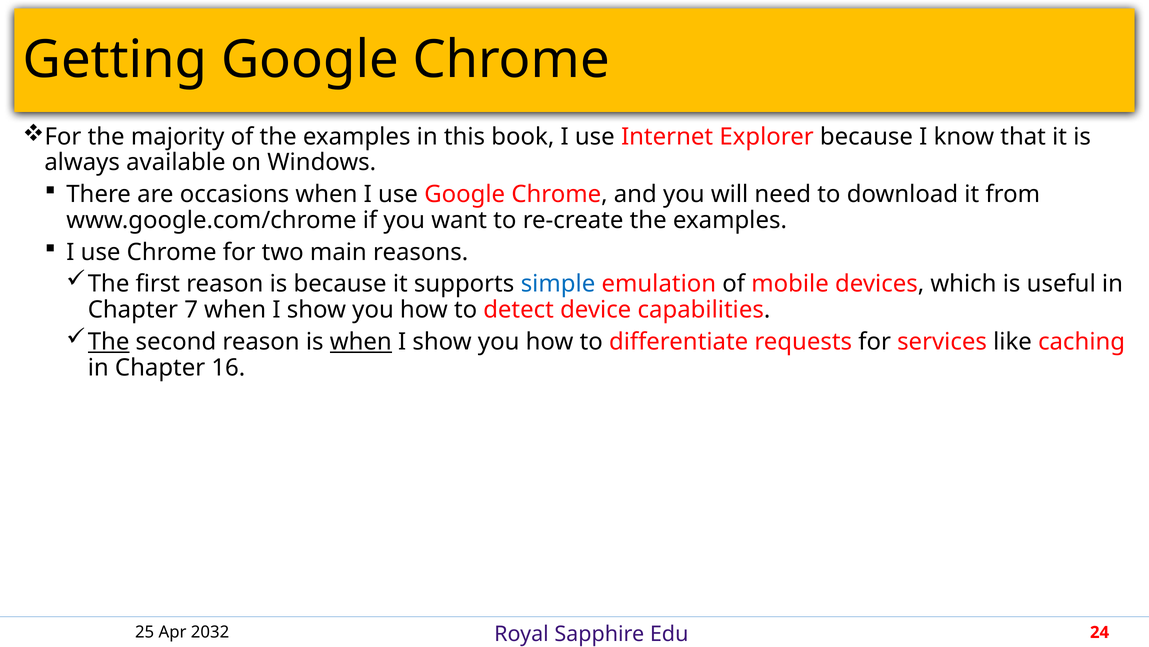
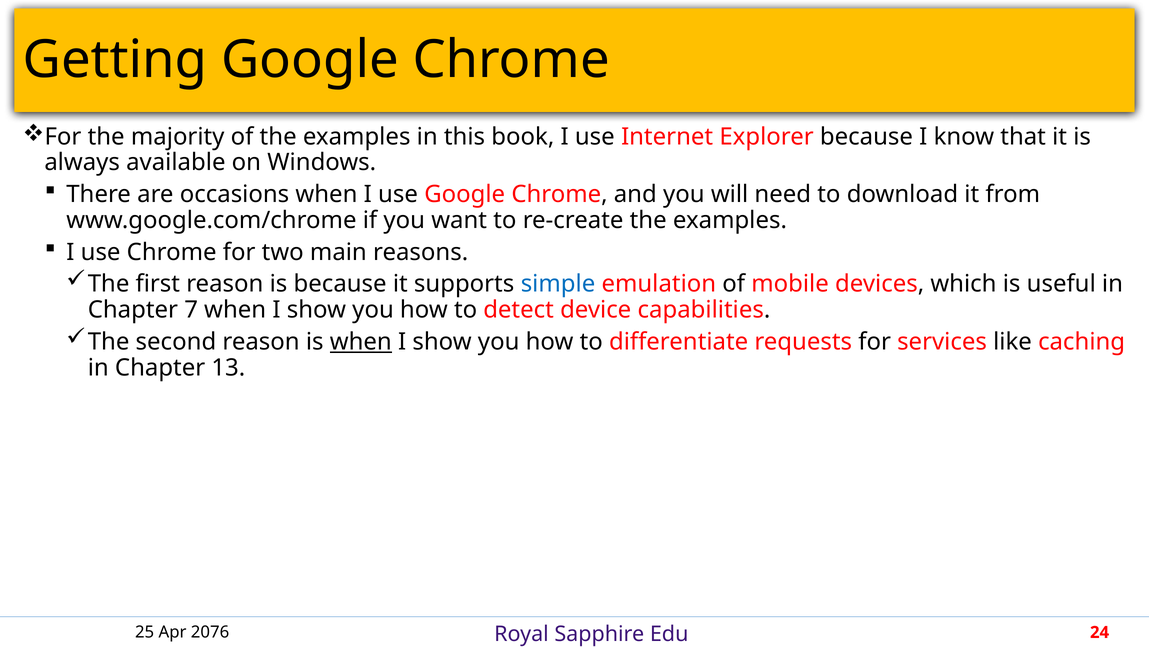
The underline: present -> none (109, 341)
16: 16 -> 13 (228, 367)
2032: 2032 -> 2076 (210, 632)
